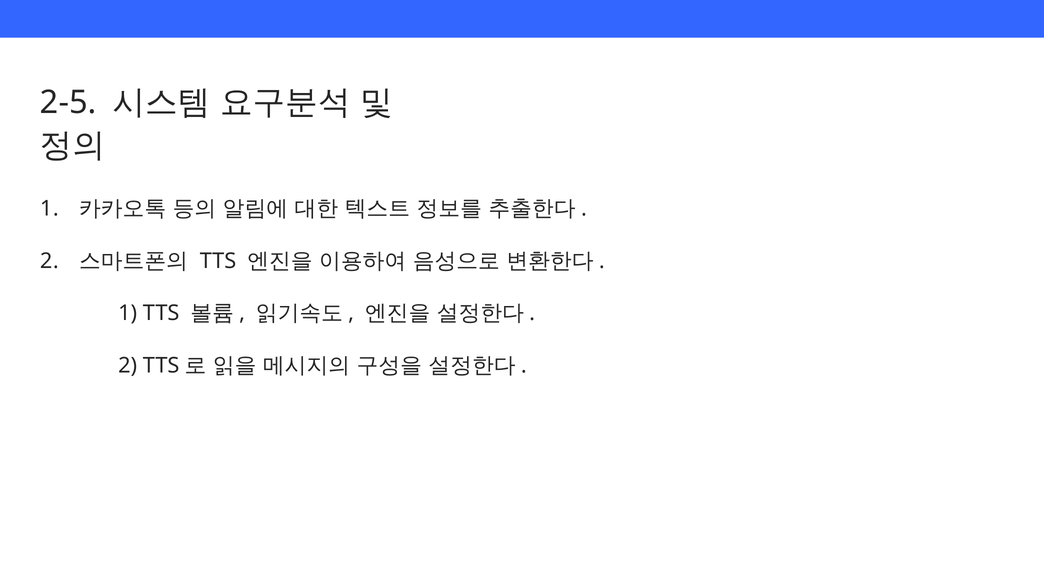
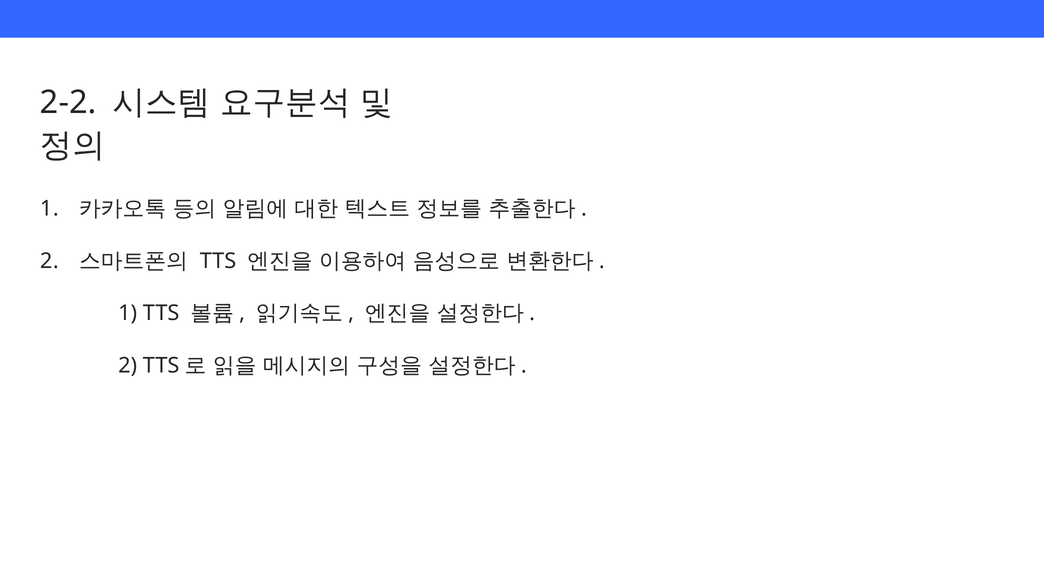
2-5: 2-5 -> 2-2 (68, 102)
